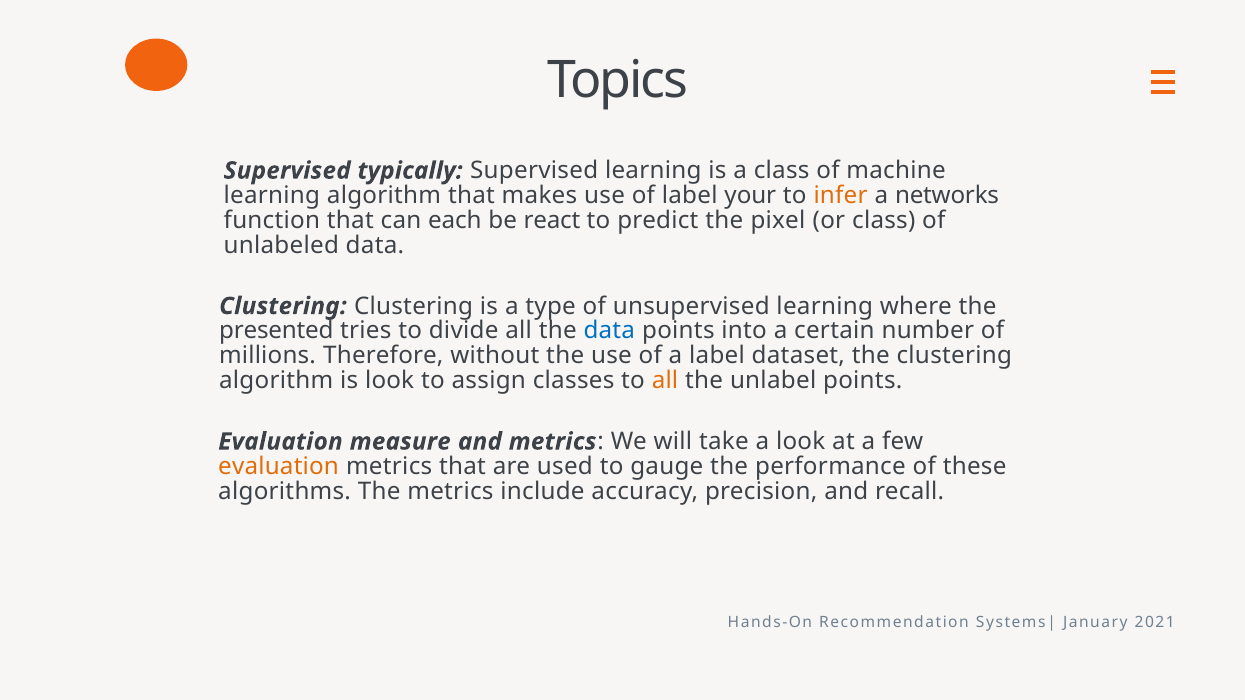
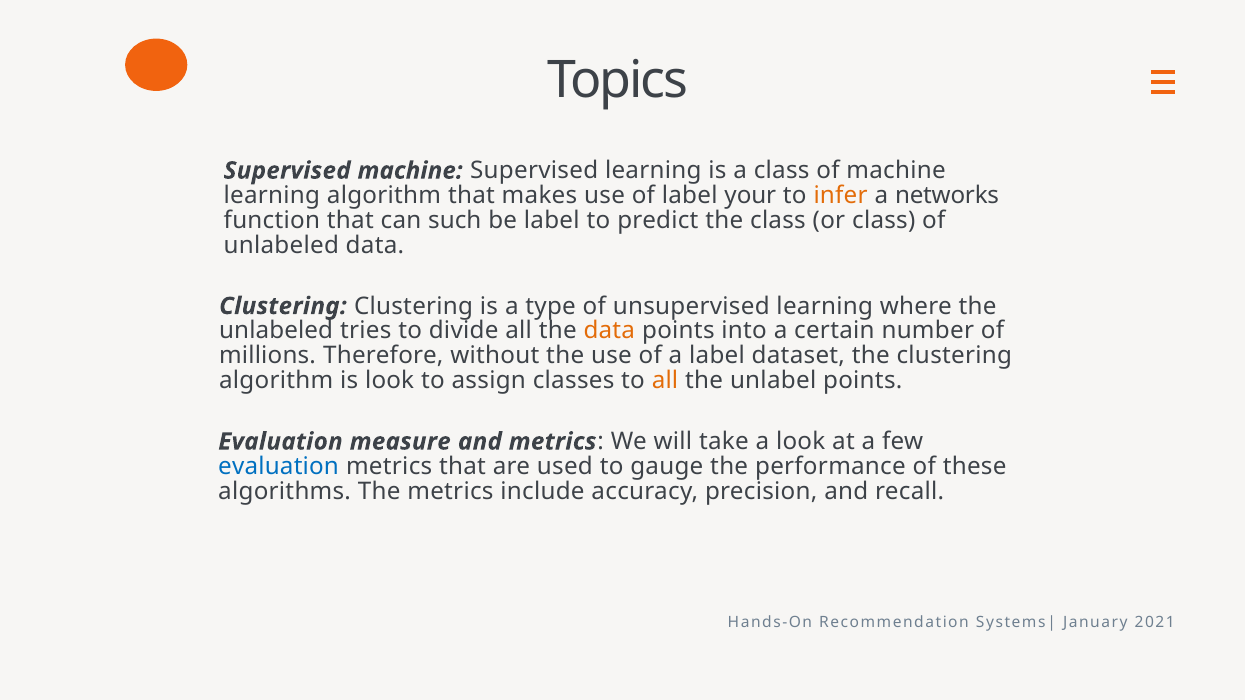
Supervised typically: typically -> machine (410, 171)
each: each -> such (455, 221)
be react: react -> label (552, 221)
the pixel: pixel -> class (778, 221)
presented: presented -> unlabeled (276, 331)
data colour: blue -> orange (609, 331)
evaluation colour: orange -> blue (279, 467)
